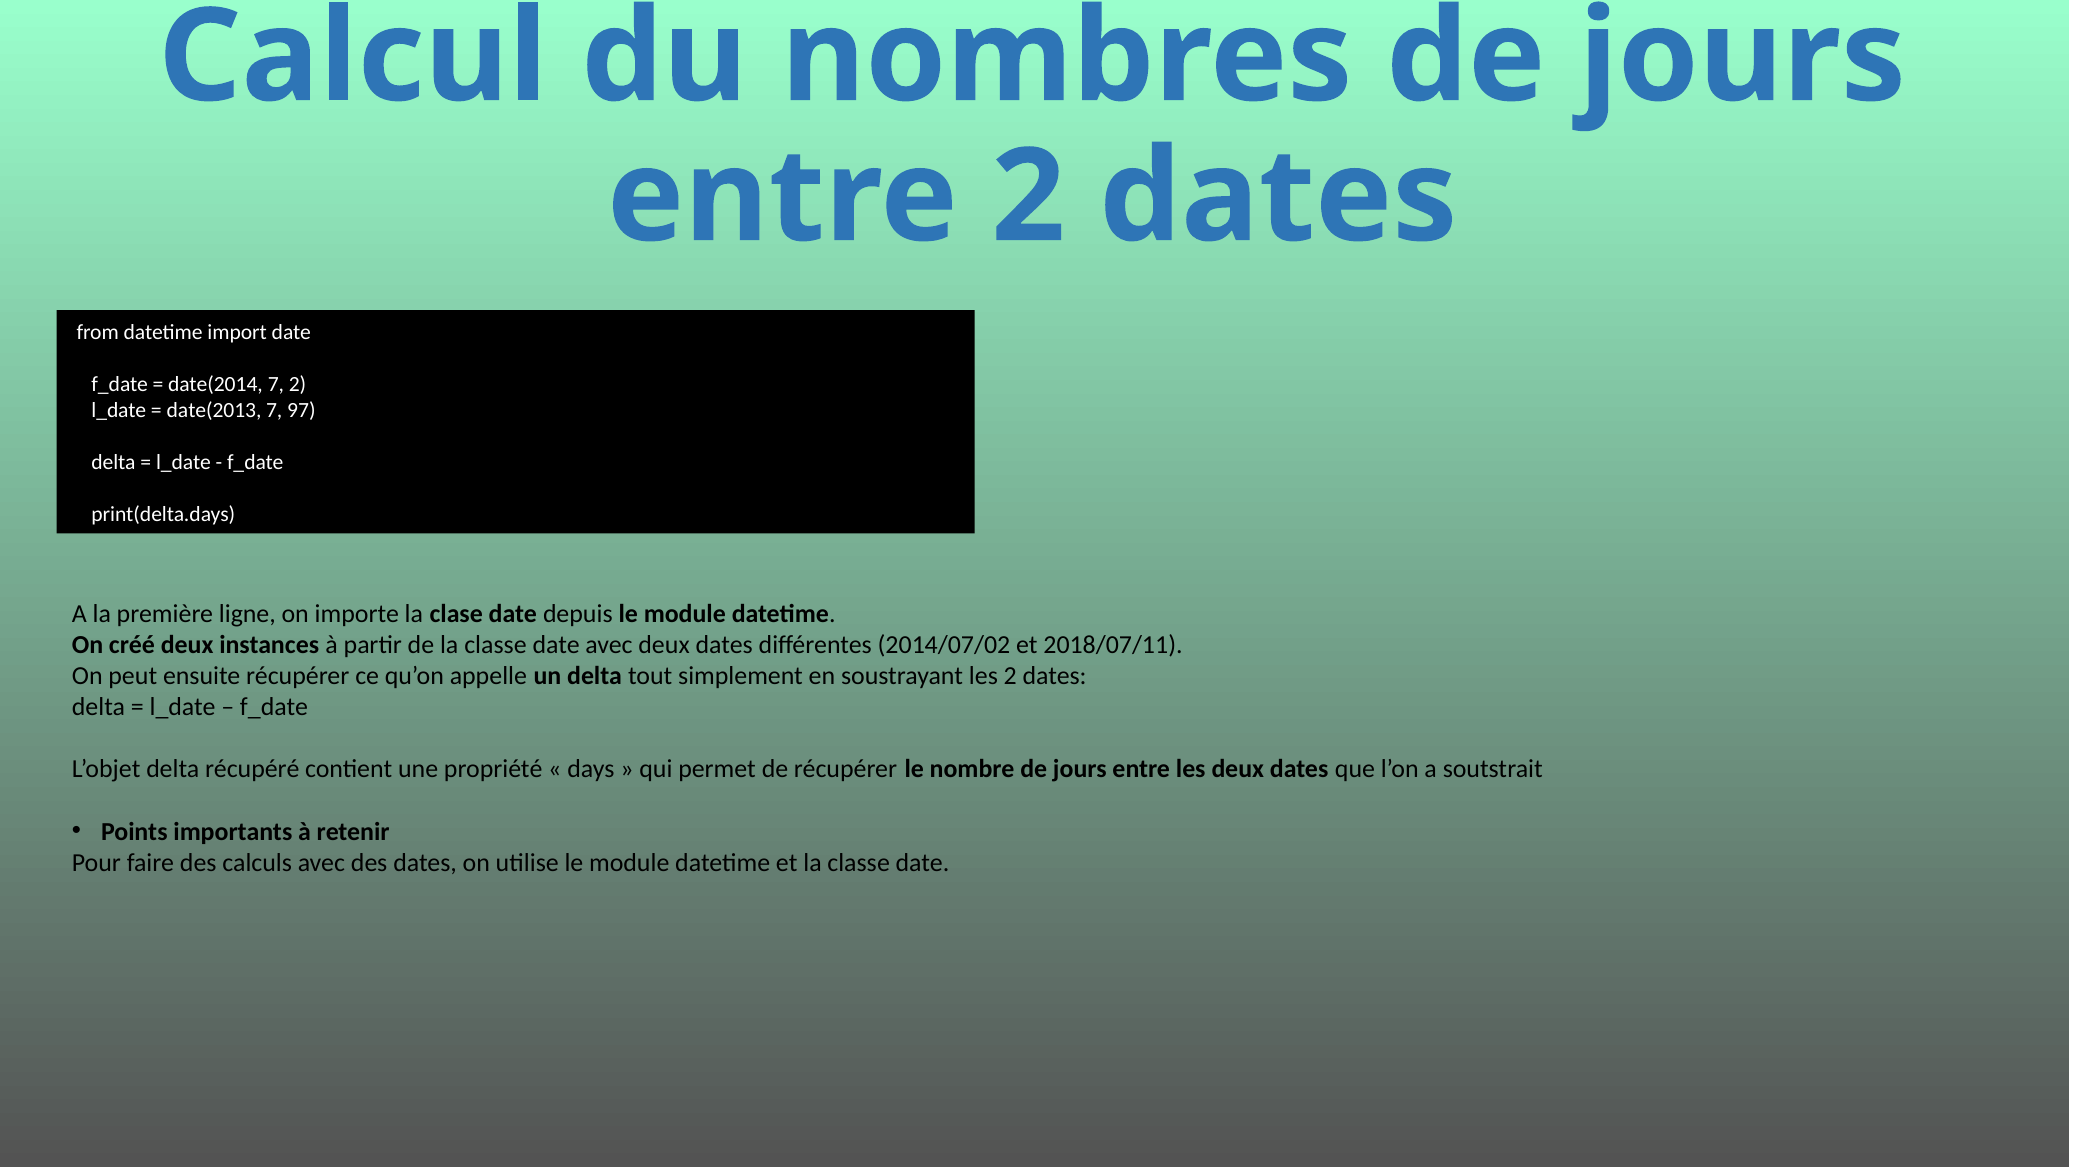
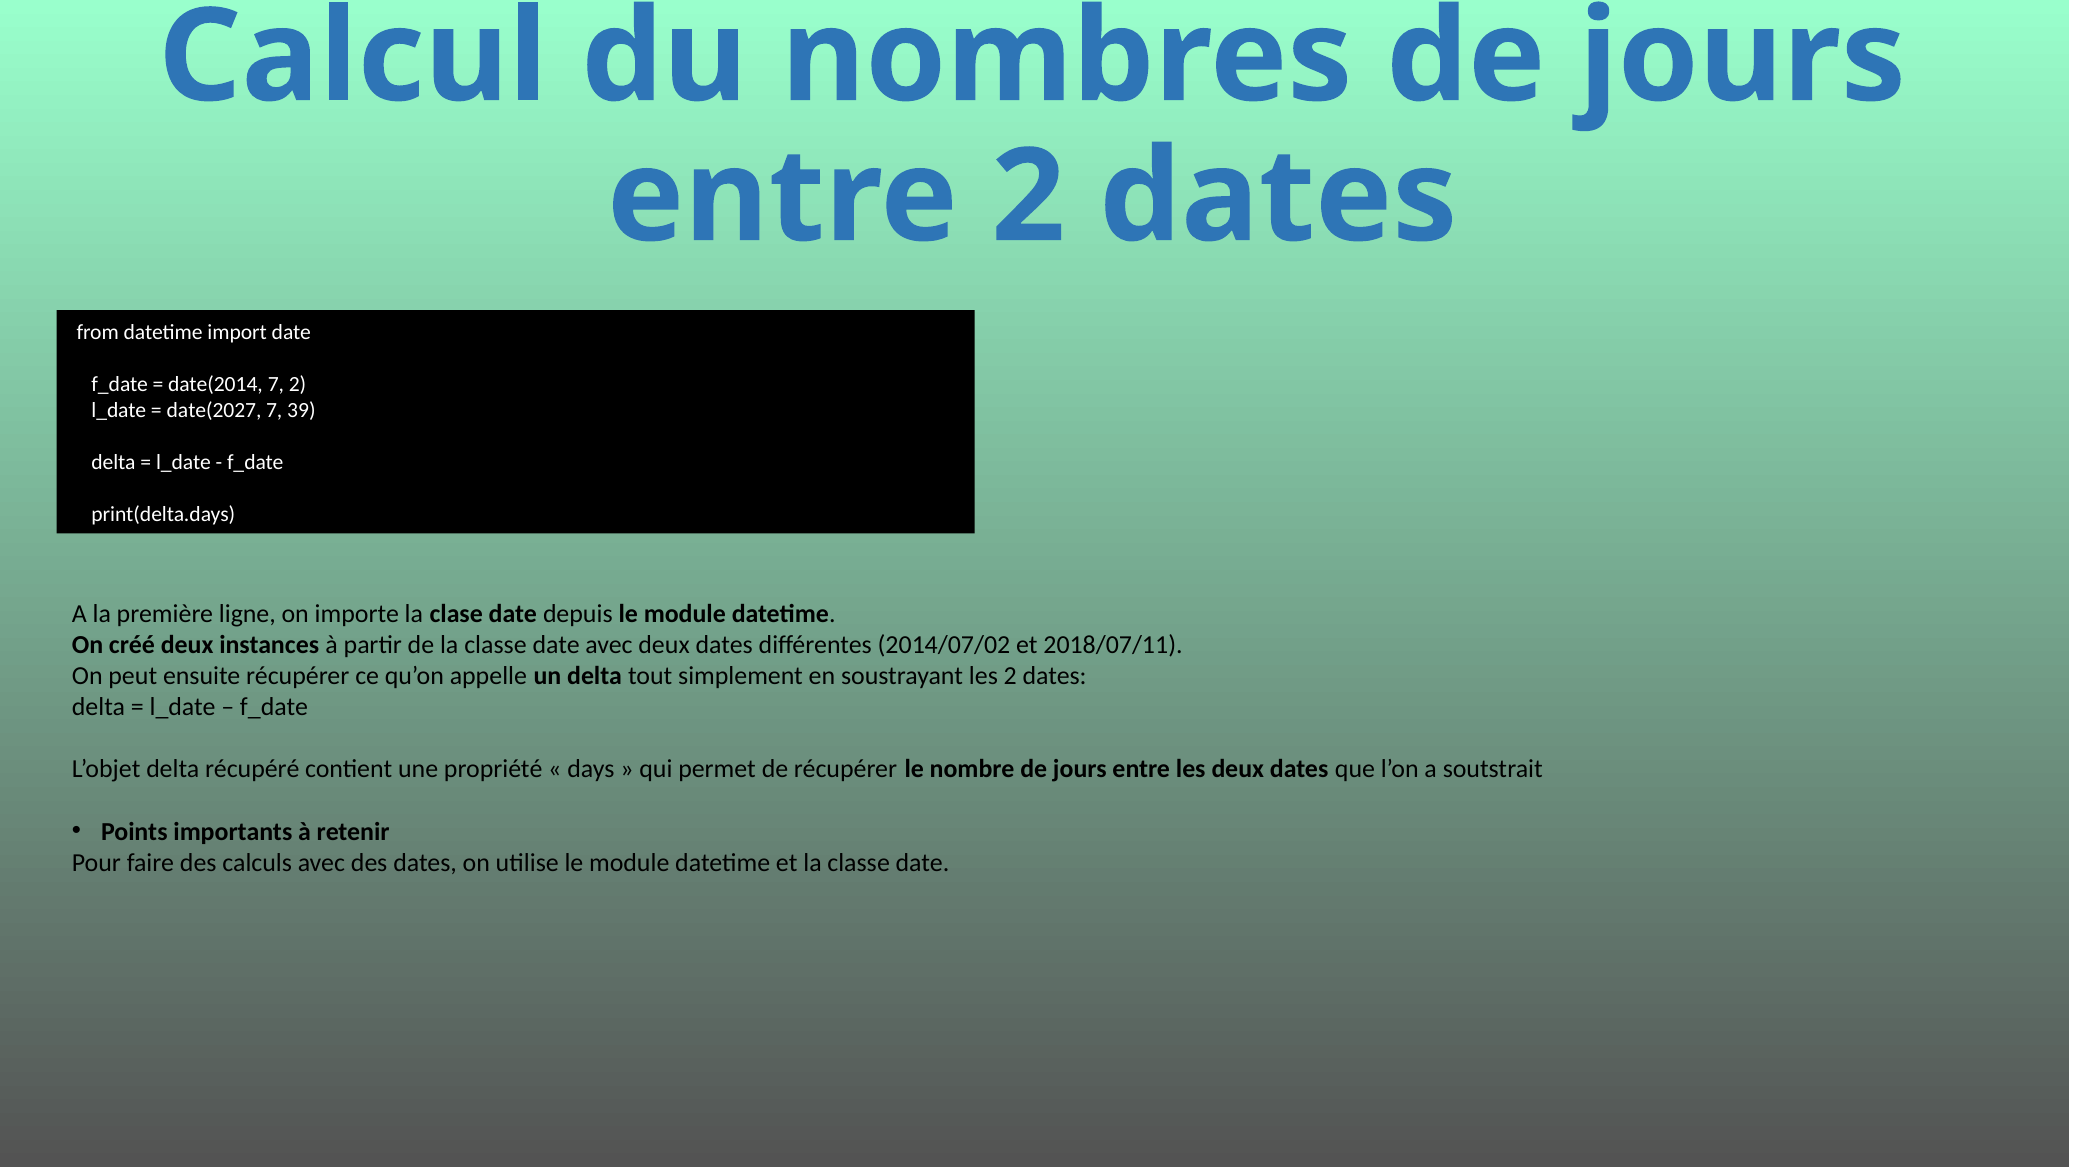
date(2013: date(2013 -> date(2027 (214, 410)
97: 97 -> 39 (301, 410)
